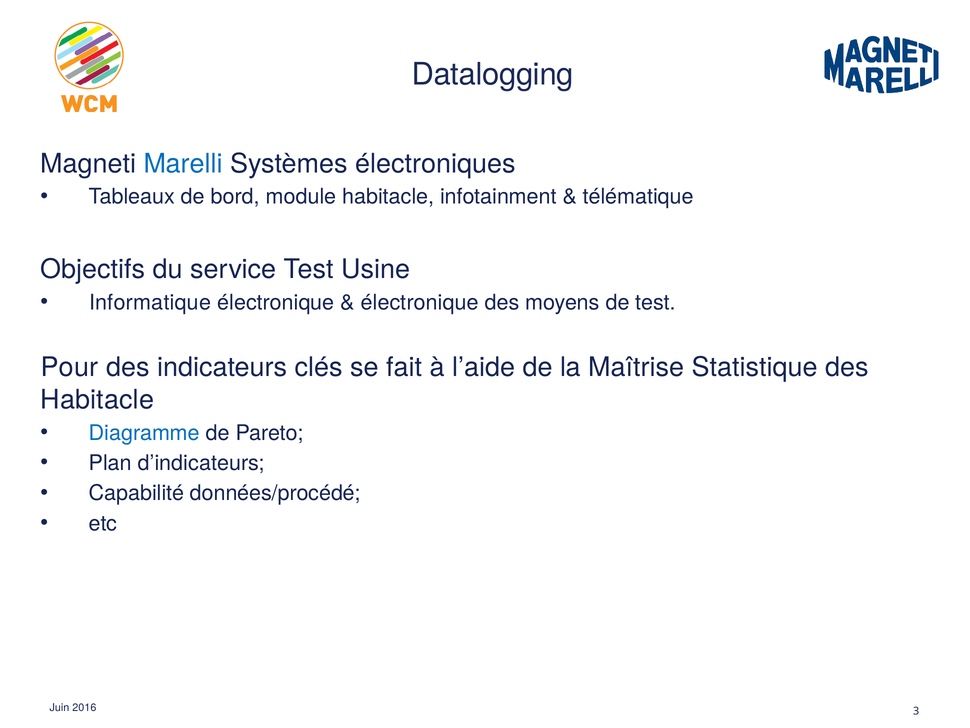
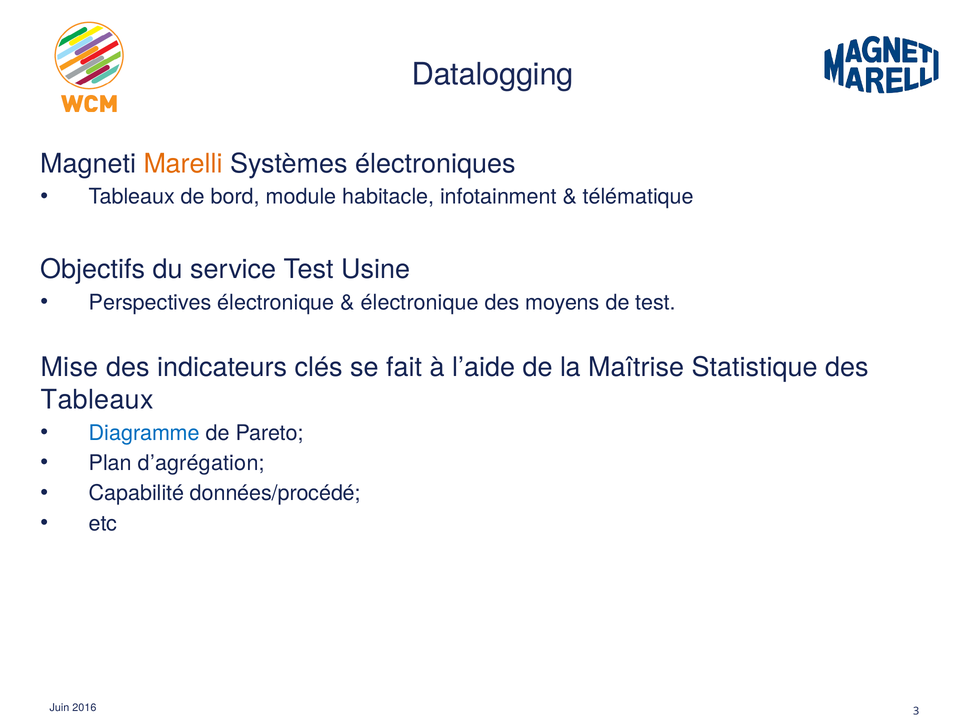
Marelli colour: blue -> orange (183, 164)
Informatique: Informatique -> Perspectives (150, 302)
Pour: Pour -> Mise (69, 367)
Habitacle: Habitacle -> Tableaux (97, 400)
d’indicateurs: d’indicateurs -> d’agrégation (201, 463)
